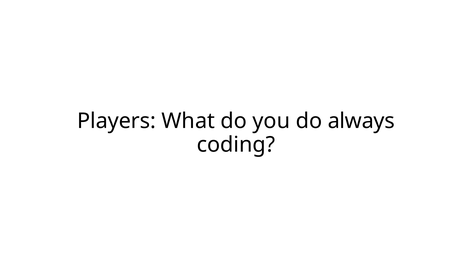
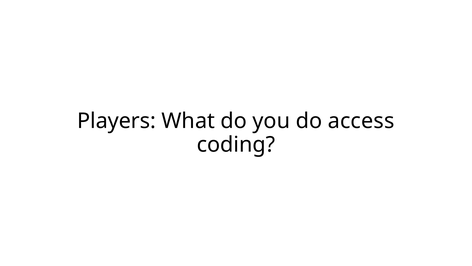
always: always -> access (361, 121)
